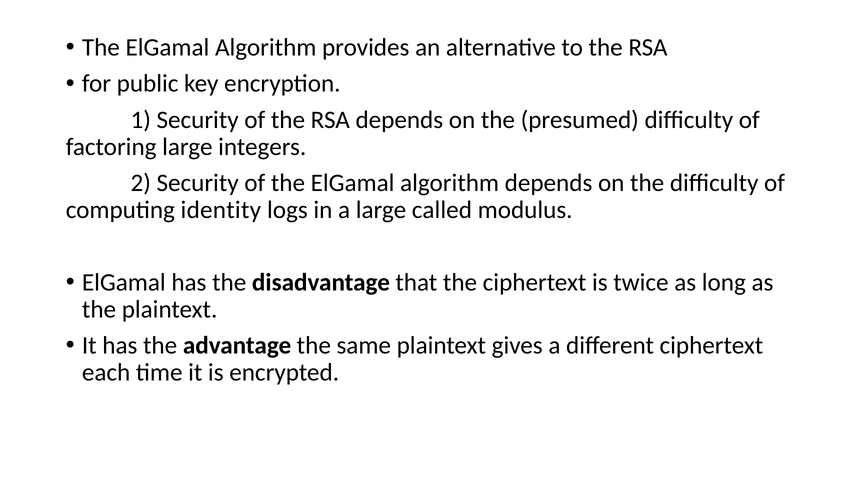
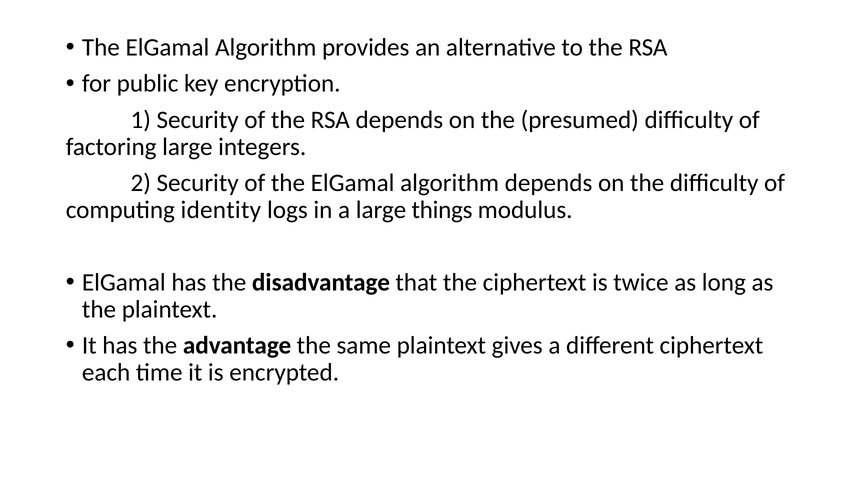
called: called -> things (442, 210)
